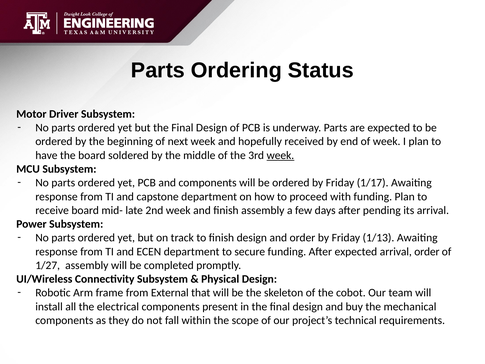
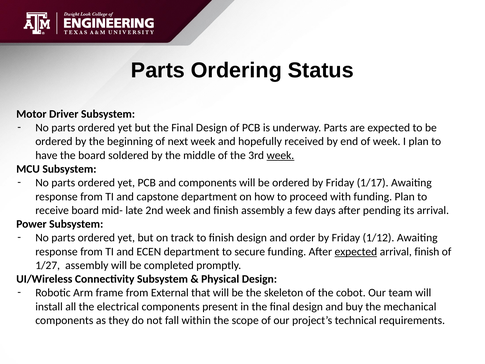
1/13: 1/13 -> 1/12 (378, 238)
expected underline: none -> present (356, 251)
arrival order: order -> finish (427, 251)
